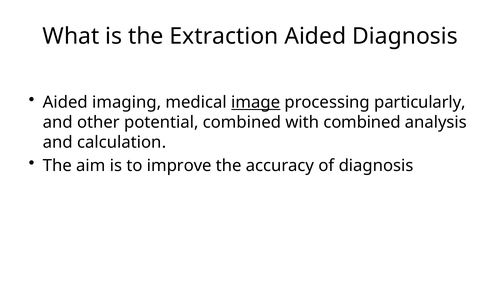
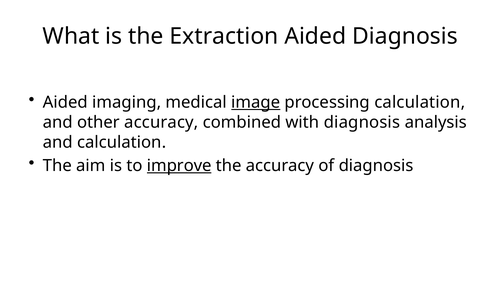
processing particularly: particularly -> calculation (420, 102)
other potential: potential -> accuracy (161, 122)
with combined: combined -> diagnosis (362, 122)
improve underline: none -> present (179, 166)
